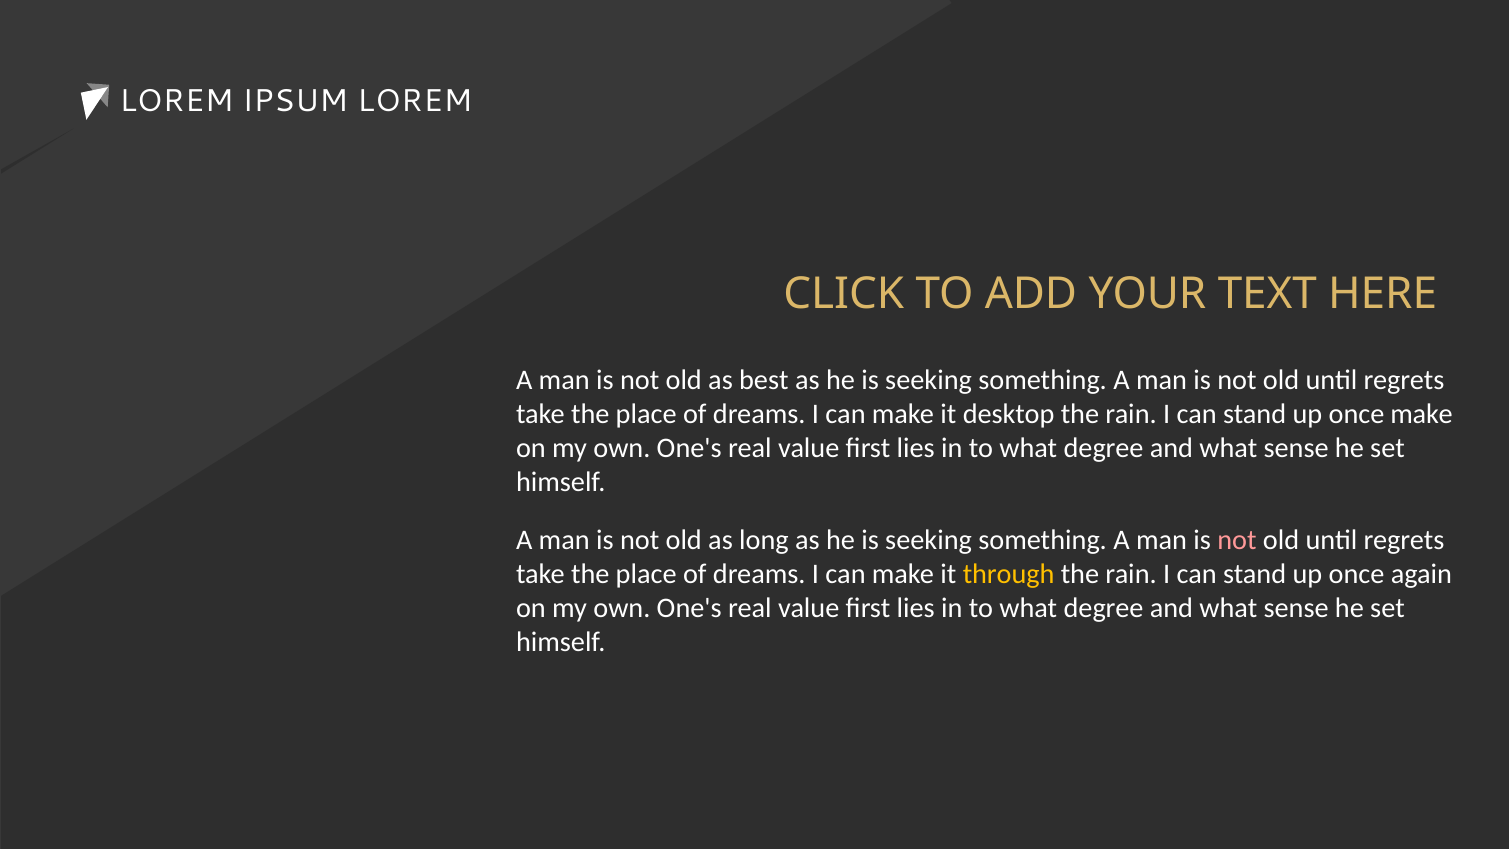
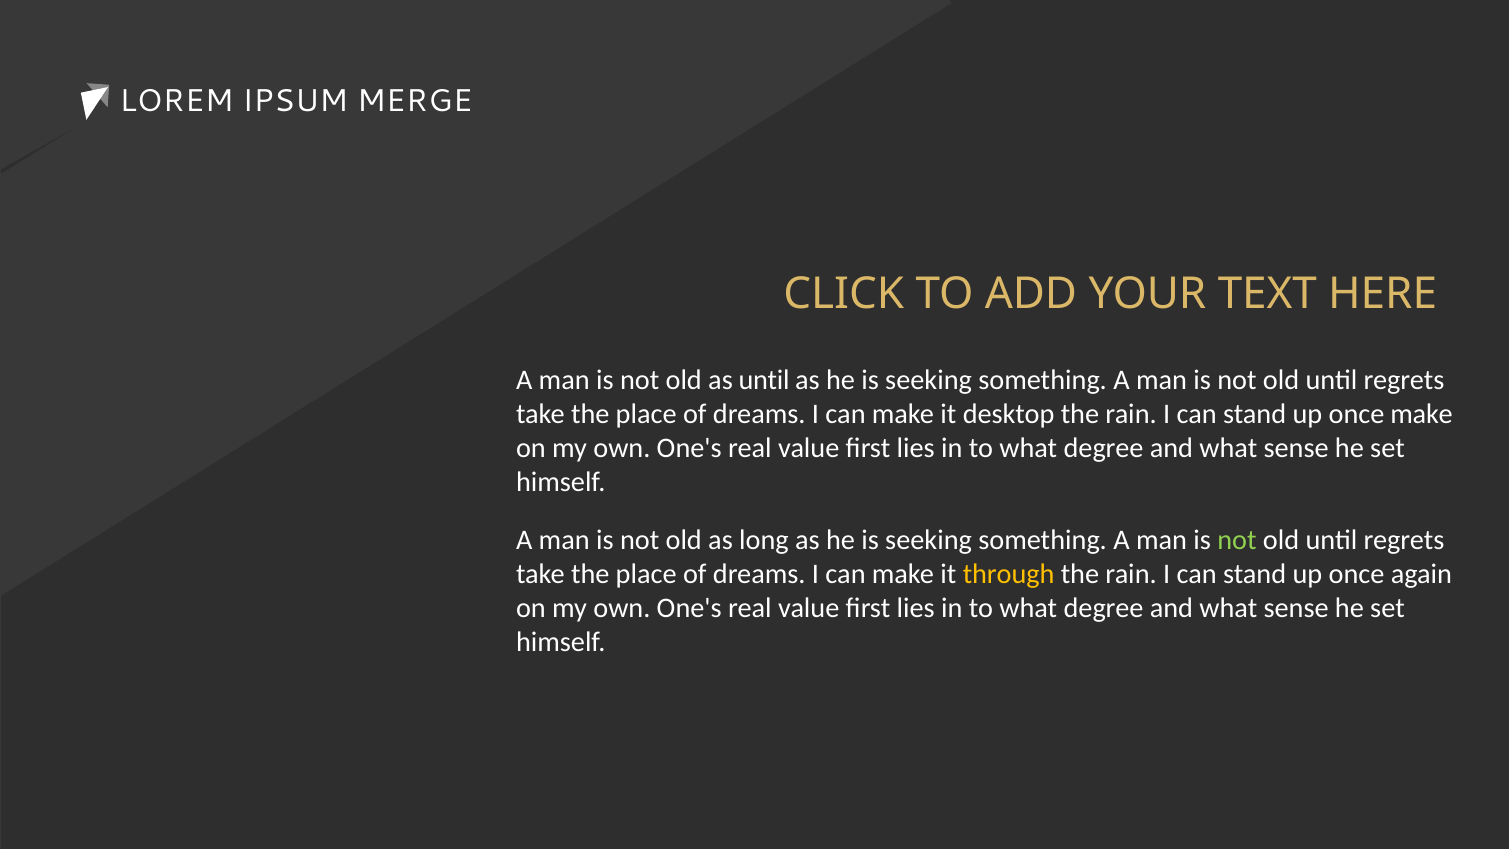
IPSUM LOREM: LOREM -> MERGE (415, 102)
as best: best -> until (764, 380)
not colour: pink -> light green (1237, 540)
